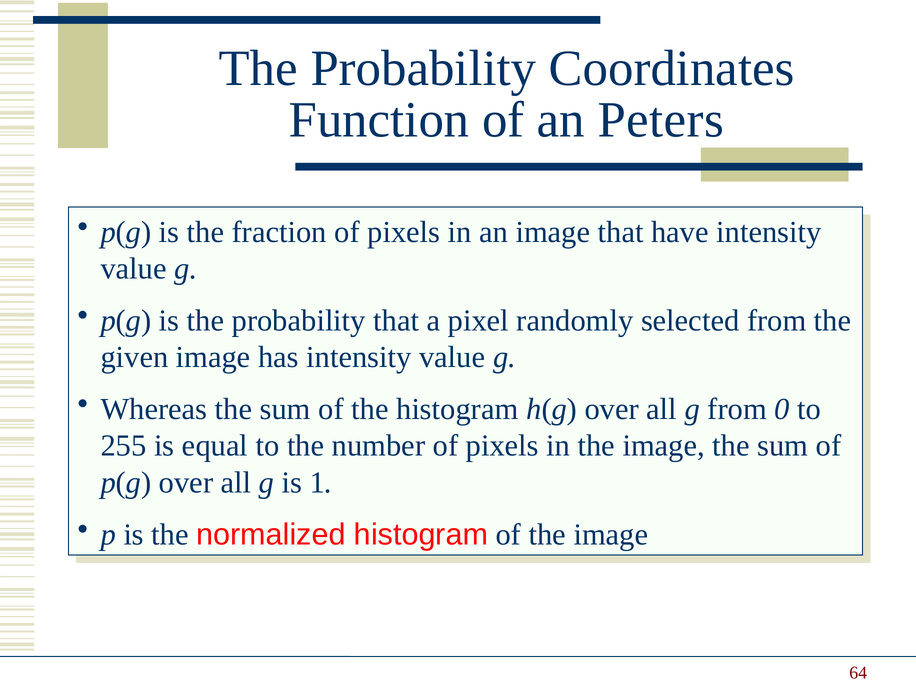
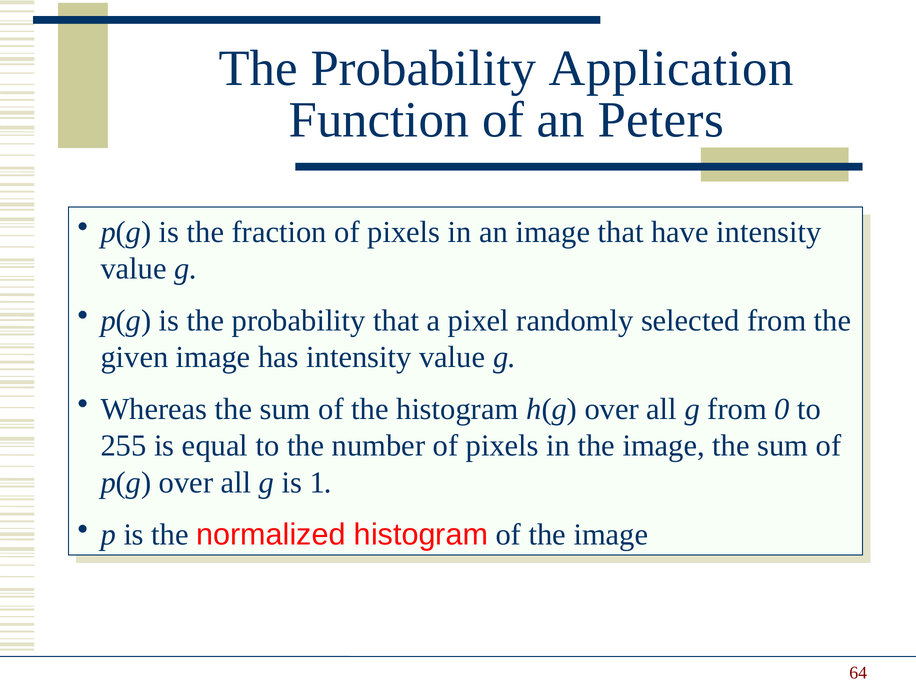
Coordinates: Coordinates -> Application (671, 68)
